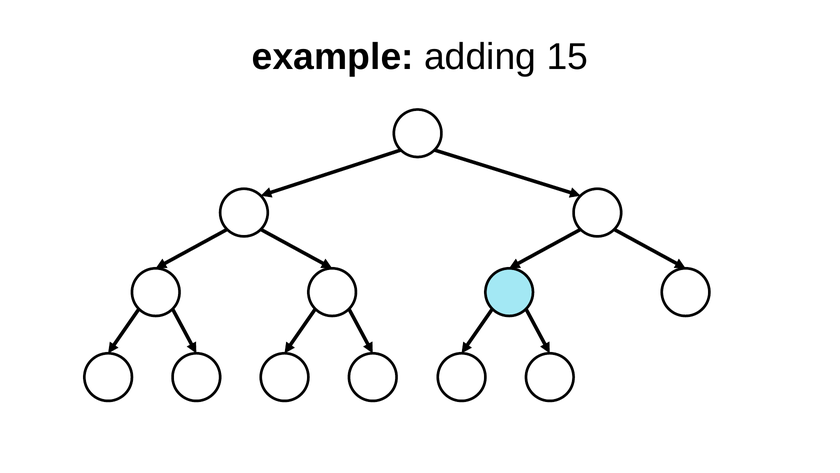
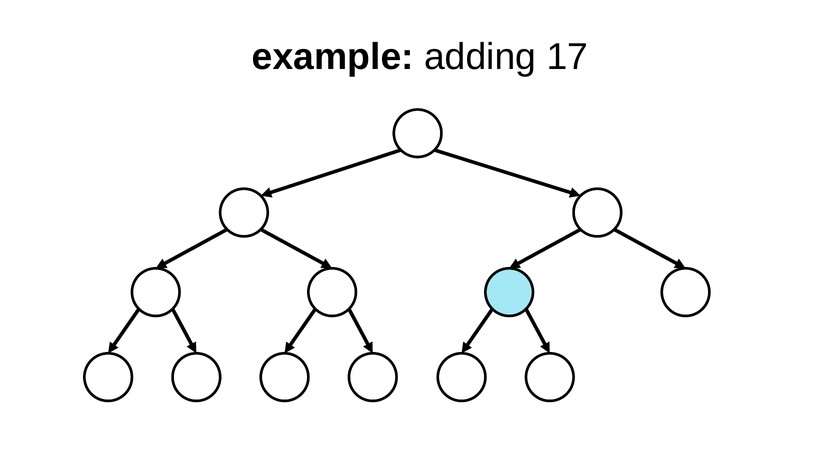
15: 15 -> 17 (567, 57)
